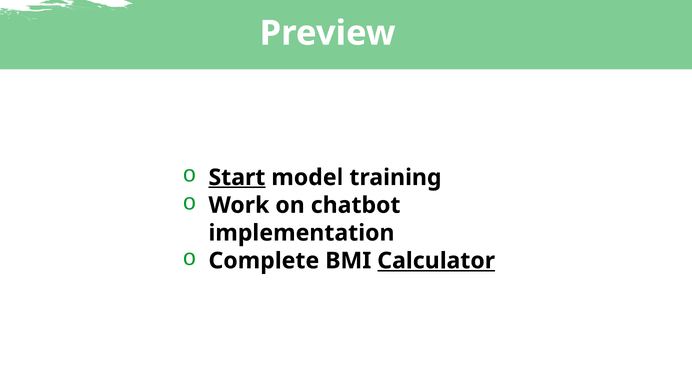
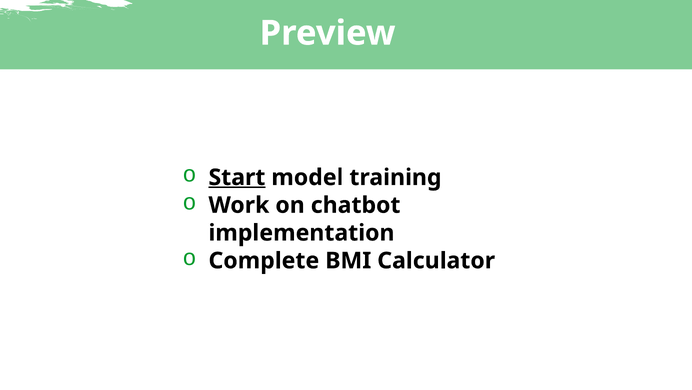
Calculator underline: present -> none (436, 260)
